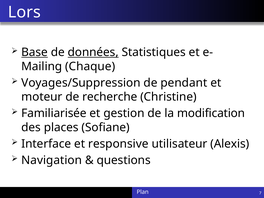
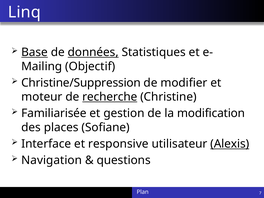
Lors: Lors -> Linq (24, 12)
Chaque: Chaque -> Objectif (90, 66)
Voyages/Suppression: Voyages/Suppression -> Christine/Suppression (81, 83)
pendant: pendant -> modifier (184, 83)
recherche underline: none -> present (110, 97)
Alexis underline: none -> present (230, 144)
